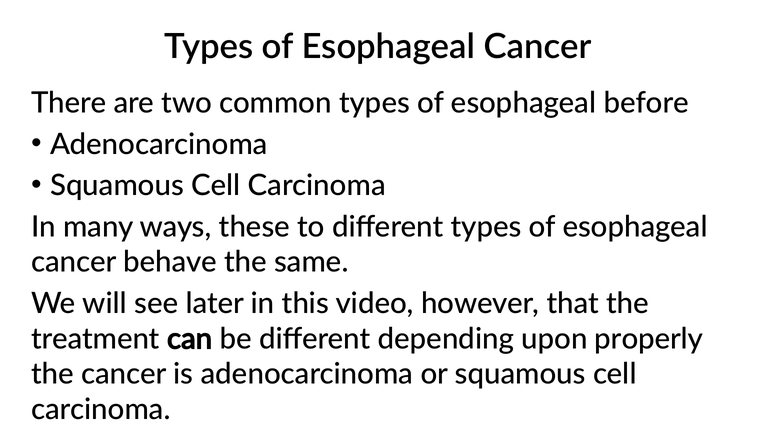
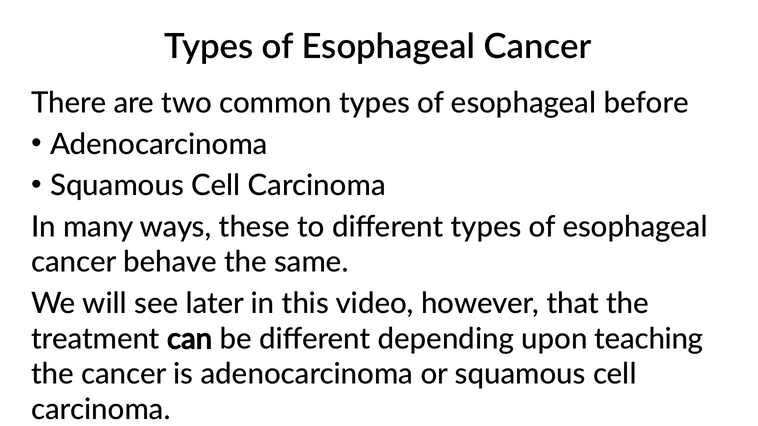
properly: properly -> teaching (649, 339)
